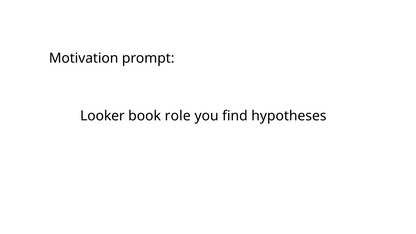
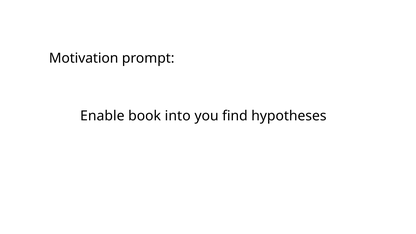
Looker: Looker -> Enable (102, 116)
role: role -> into (178, 116)
